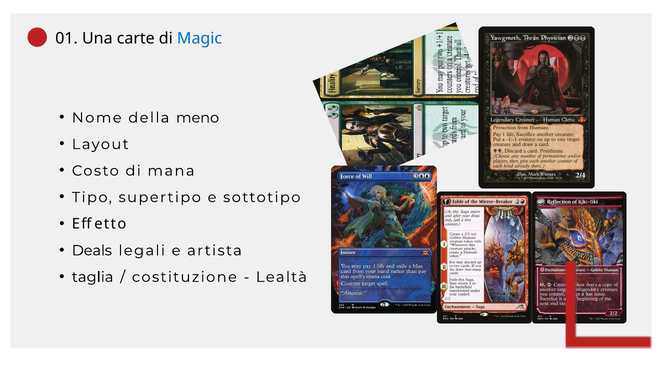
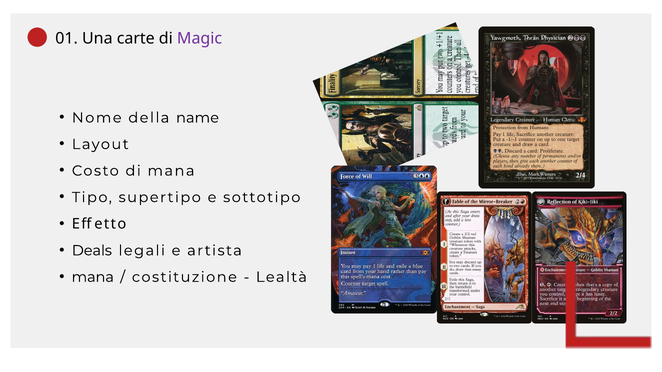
Magic colour: blue -> purple (200, 39)
meno: meno -> name (198, 118)
taglia: taglia -> mana (93, 277)
